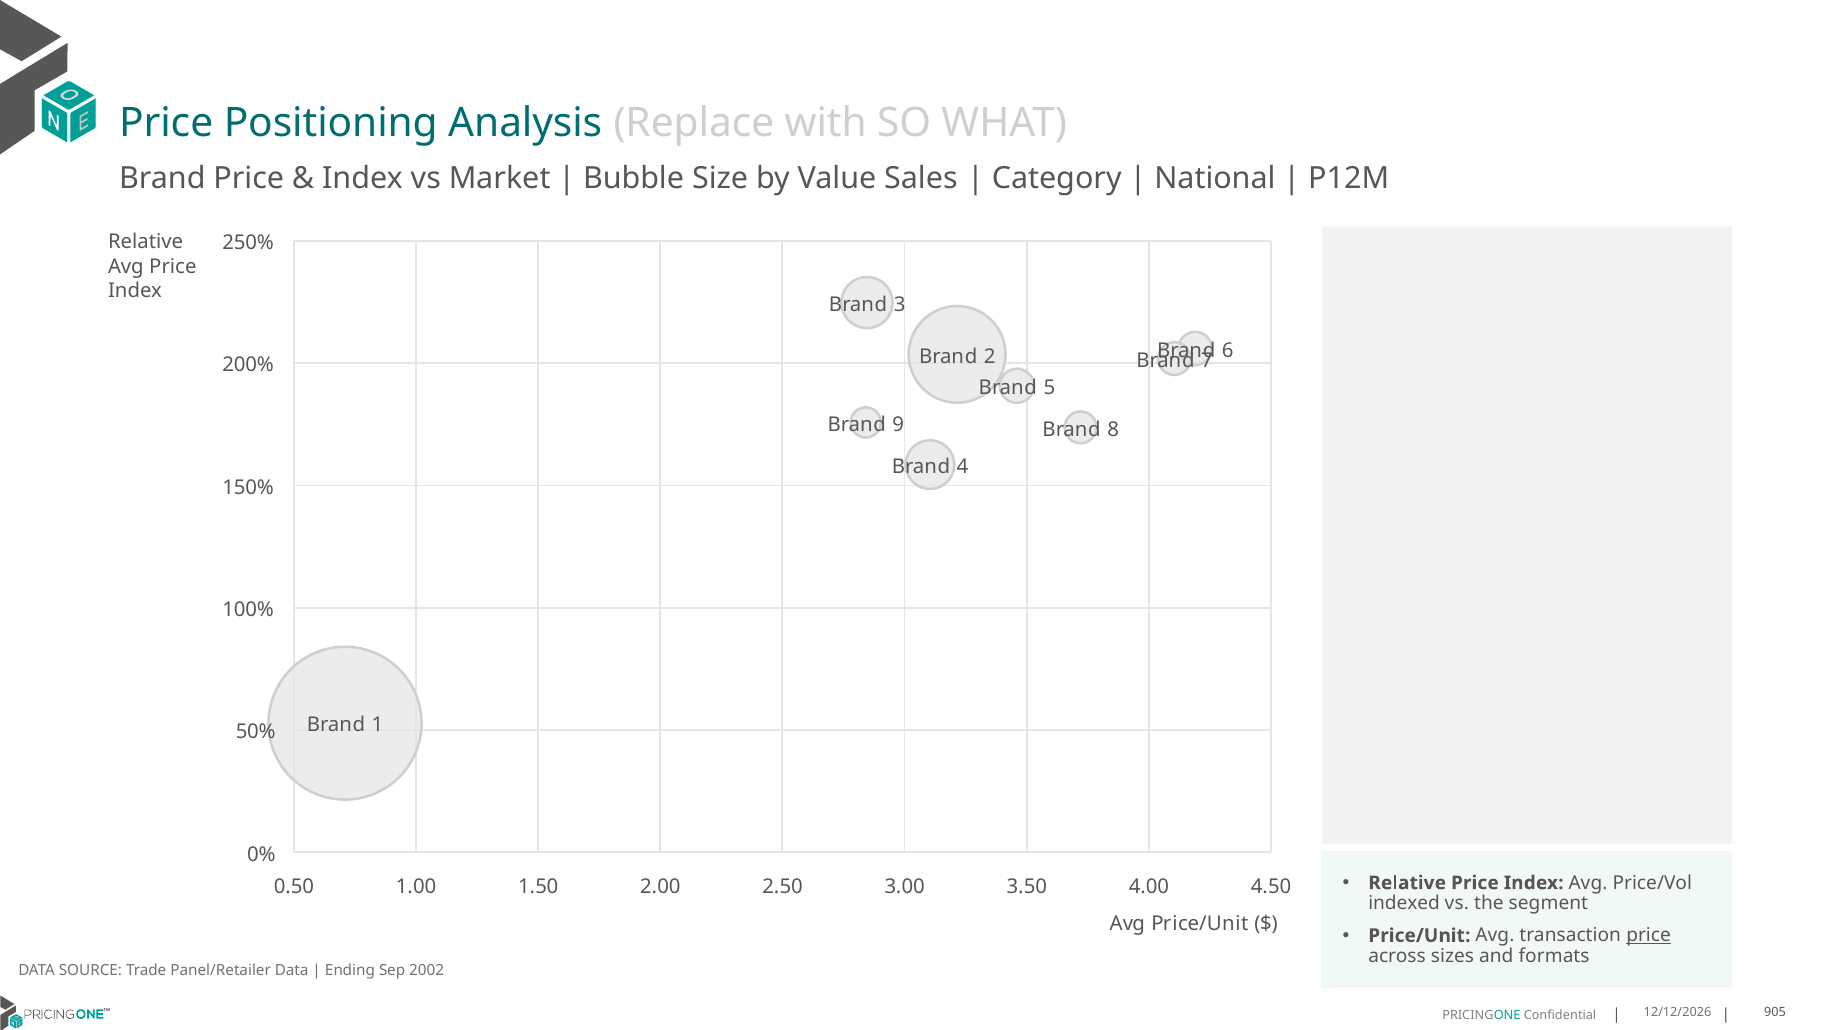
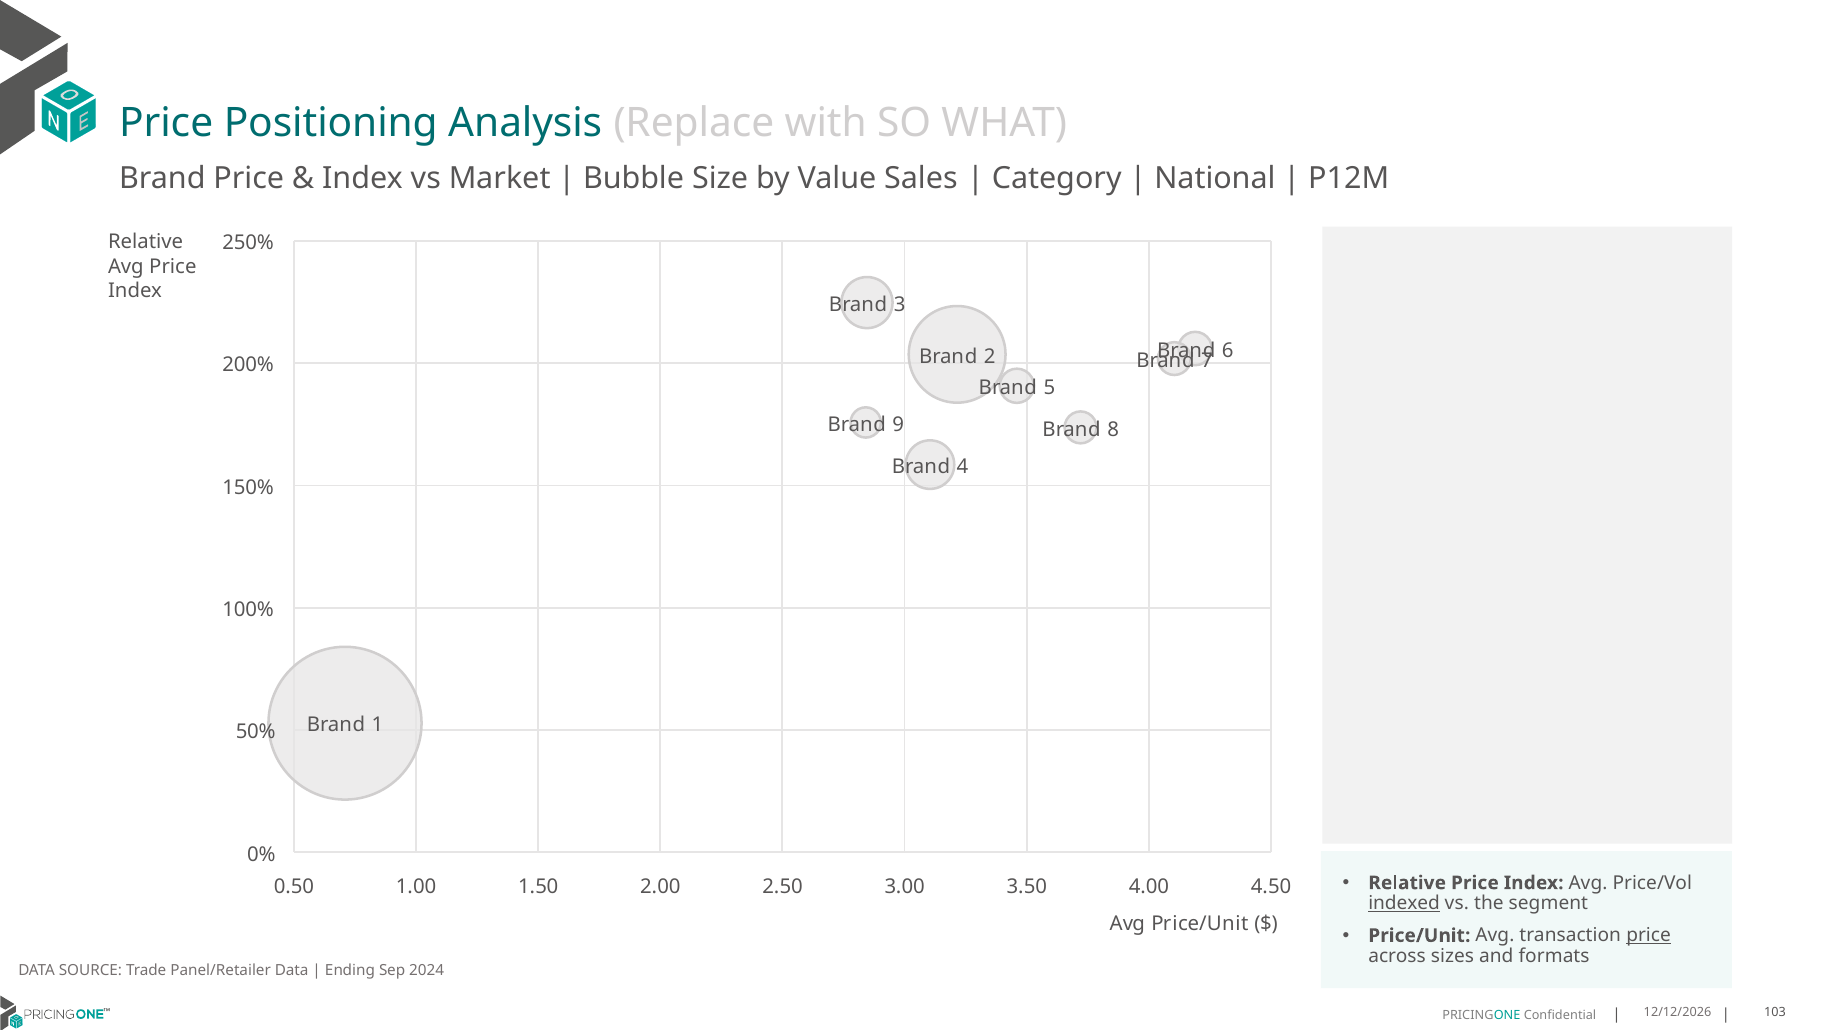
indexed underline: none -> present (1404, 904)
2002: 2002 -> 2024 (427, 970)
905: 905 -> 103 (1775, 1013)
